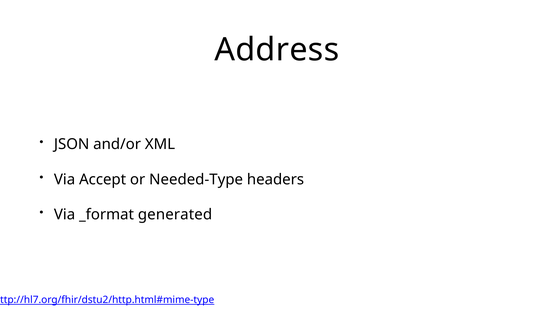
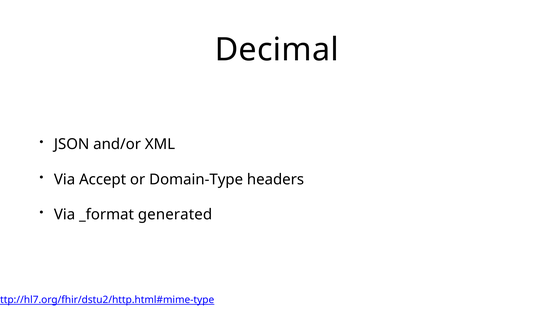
Address: Address -> Decimal (277, 50)
Needed-Type: Needed-Type -> Domain-Type (196, 179)
